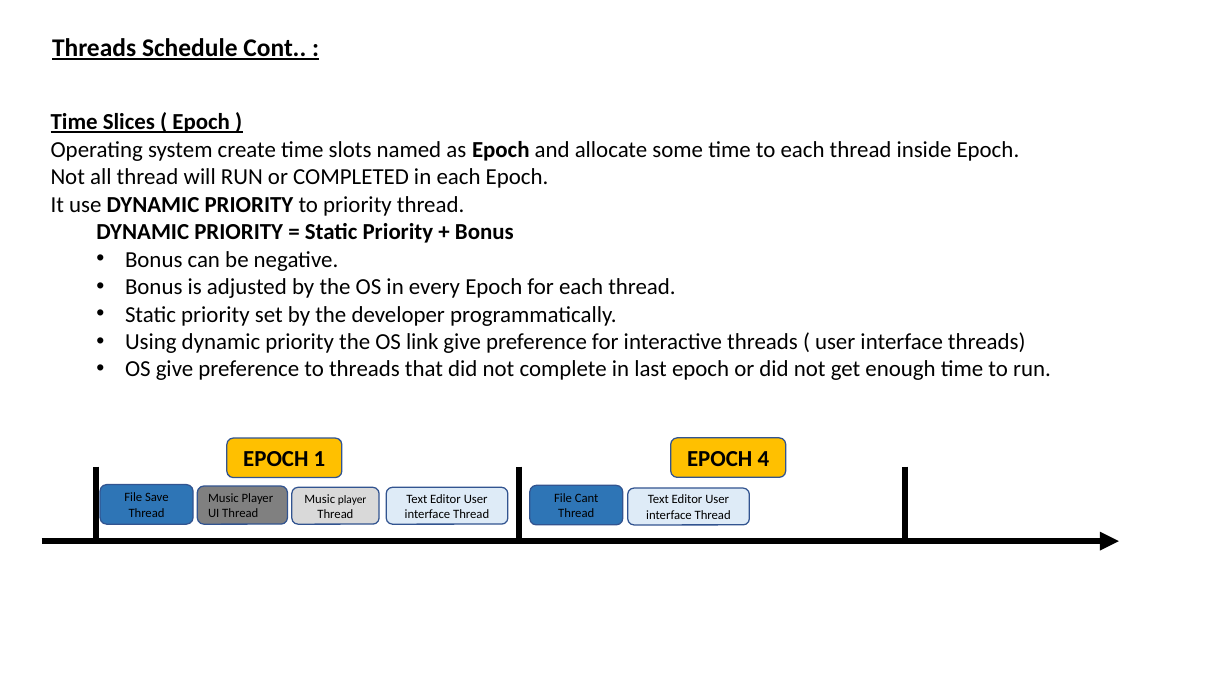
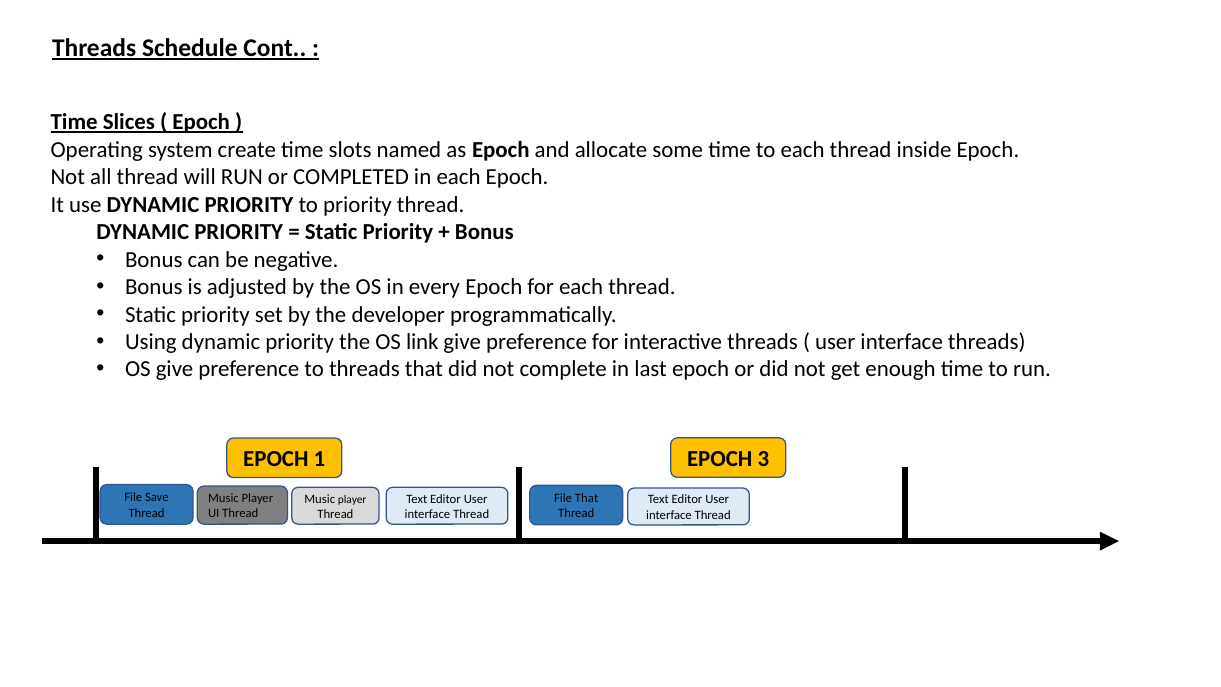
4: 4 -> 3 (763, 459)
File Cant: Cant -> That (587, 498)
